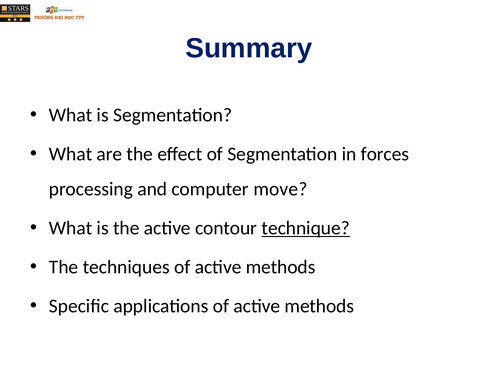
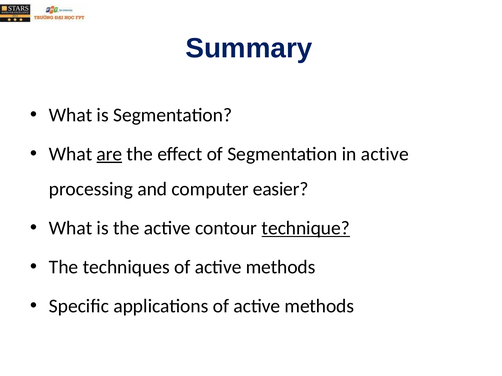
are underline: none -> present (109, 154)
in forces: forces -> active (385, 154)
move: move -> easier (281, 189)
